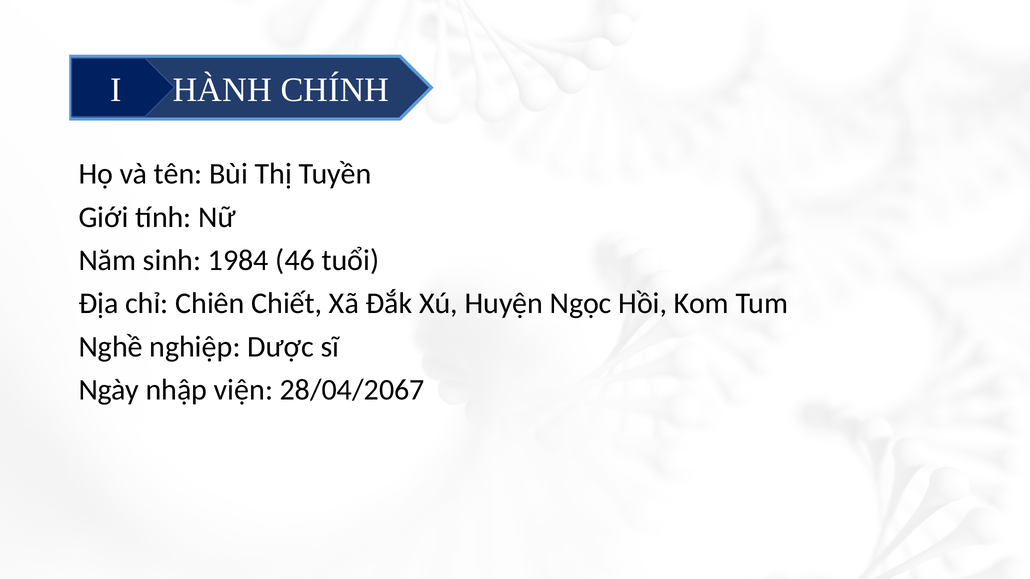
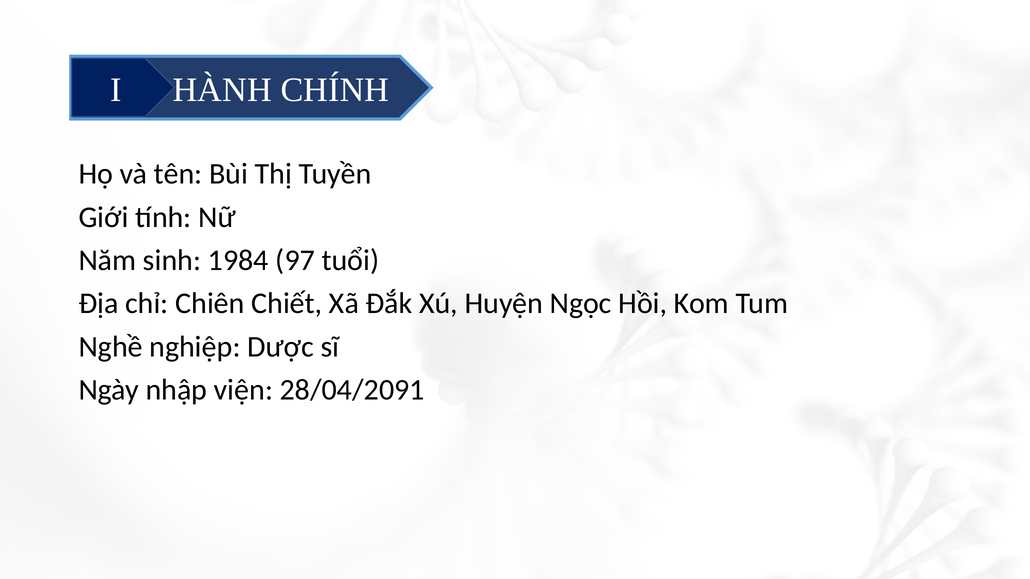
46: 46 -> 97 (295, 261)
28/04/2067: 28/04/2067 -> 28/04/2091 (352, 390)
